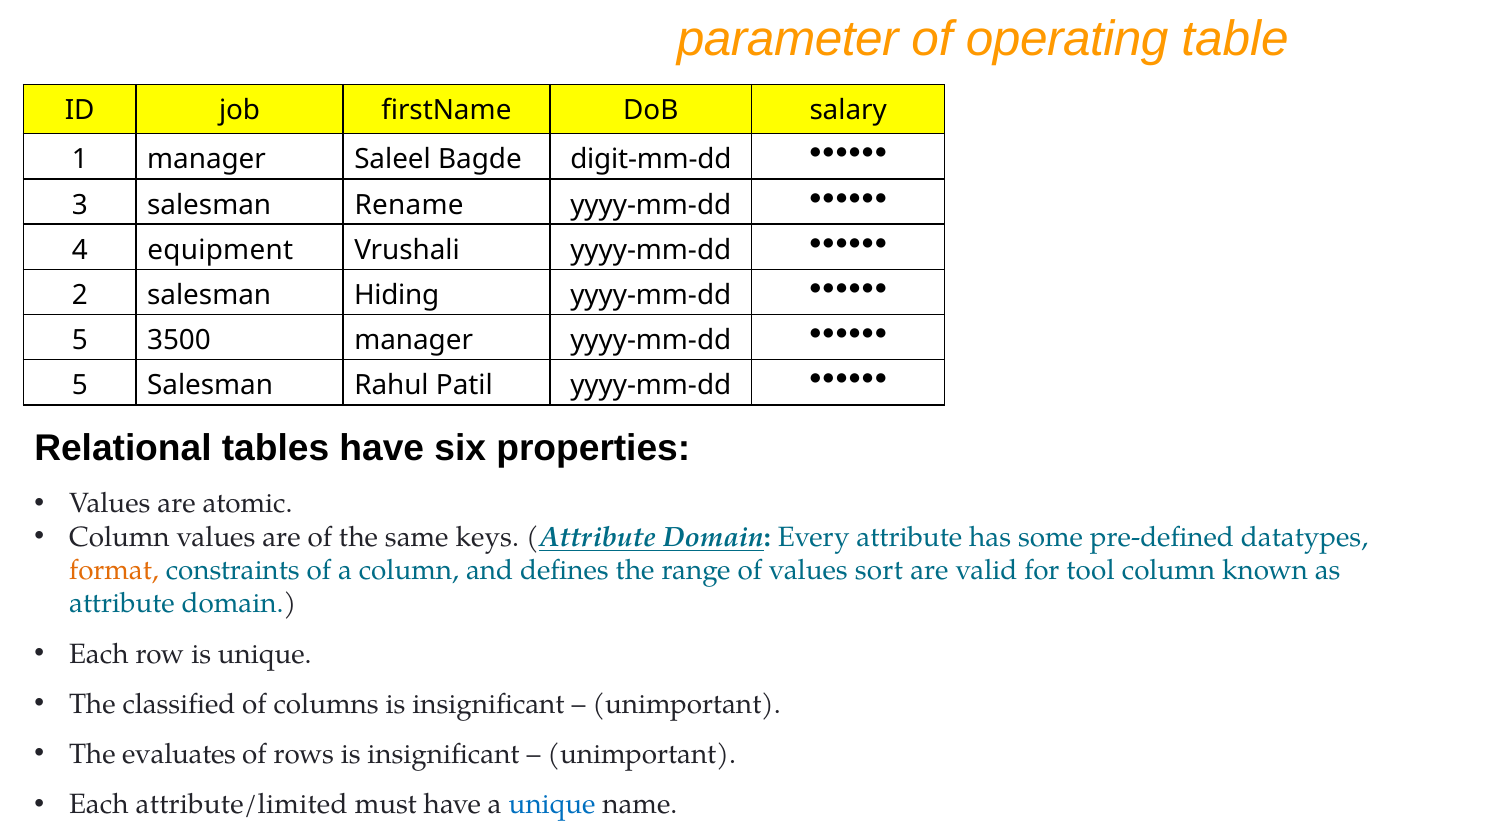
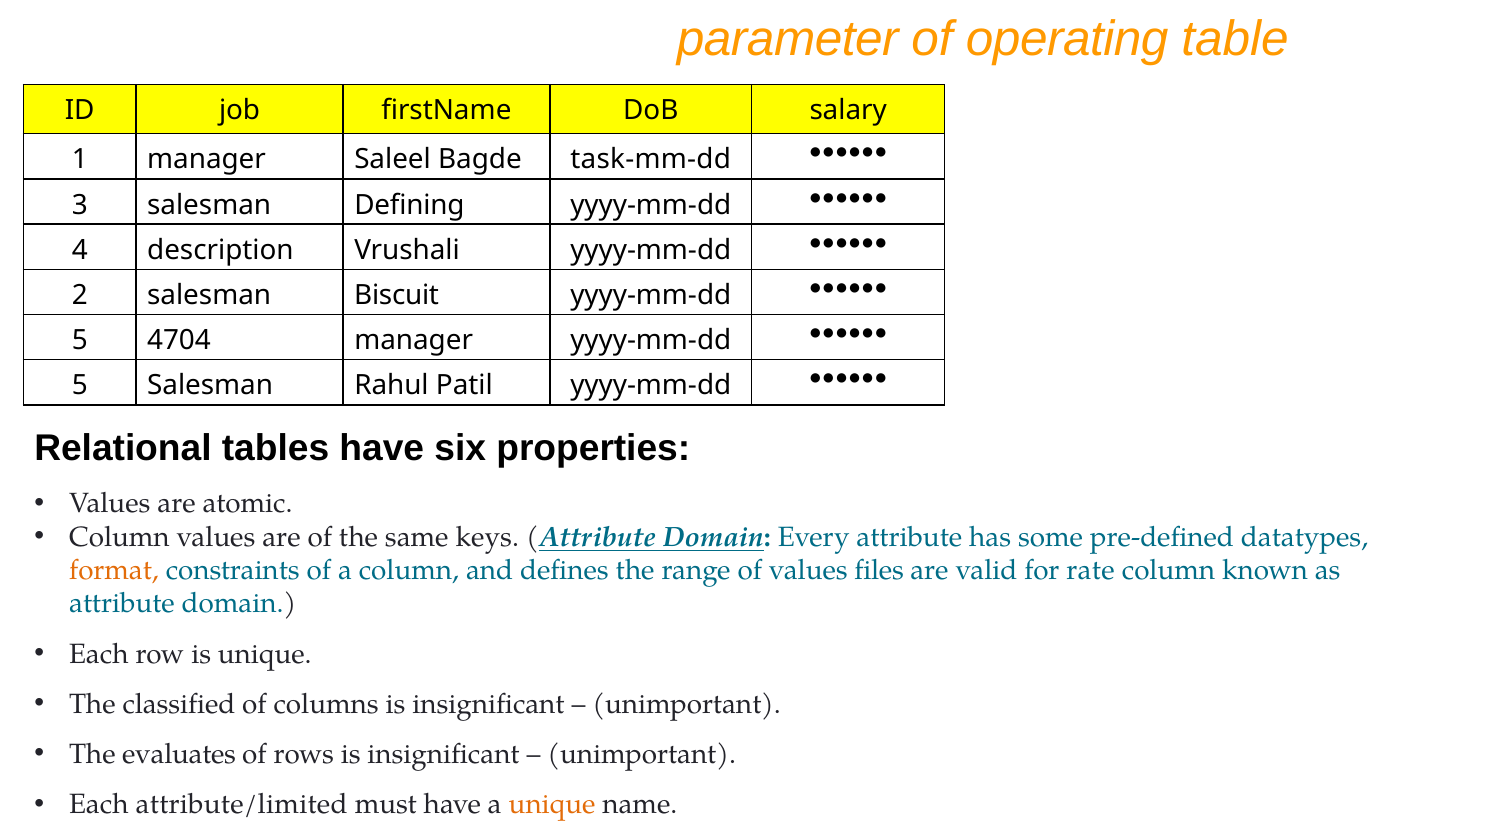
digit-mm-dd: digit-mm-dd -> task-mm-dd (651, 160)
Rename: Rename -> Defining (409, 205)
equipment: equipment -> description (220, 250)
Hiding: Hiding -> Biscuit (397, 295)
3500: 3500 -> 4704 (179, 341)
sort: sort -> files (879, 570)
tool: tool -> rate (1091, 570)
unique colour: blue -> orange (552, 804)
